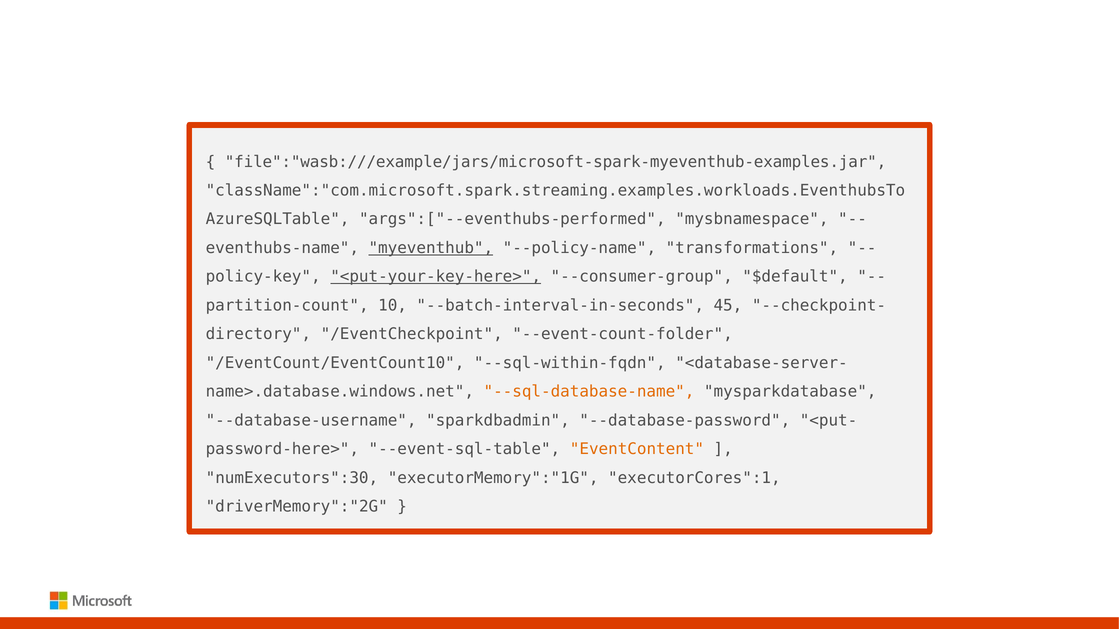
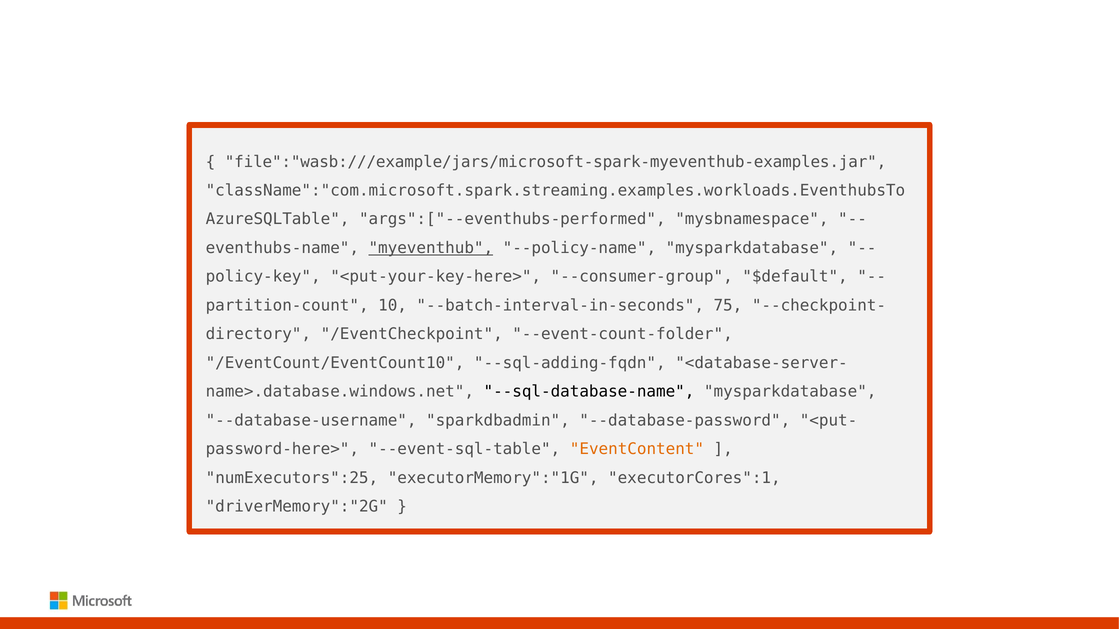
--policy-name transformations: transformations -> mysparkdatabase (752, 248)
<put-your-key-here> underline: present -> none (436, 277)
45: 45 -> 75 (728, 306)
--sql-within-fqdn: --sql-within-fqdn -> --sql-adding-fqdn (570, 363)
--sql-database-name colour: orange -> black (589, 392)
numExecutors":30: numExecutors":30 -> numExecutors":25 (292, 478)
